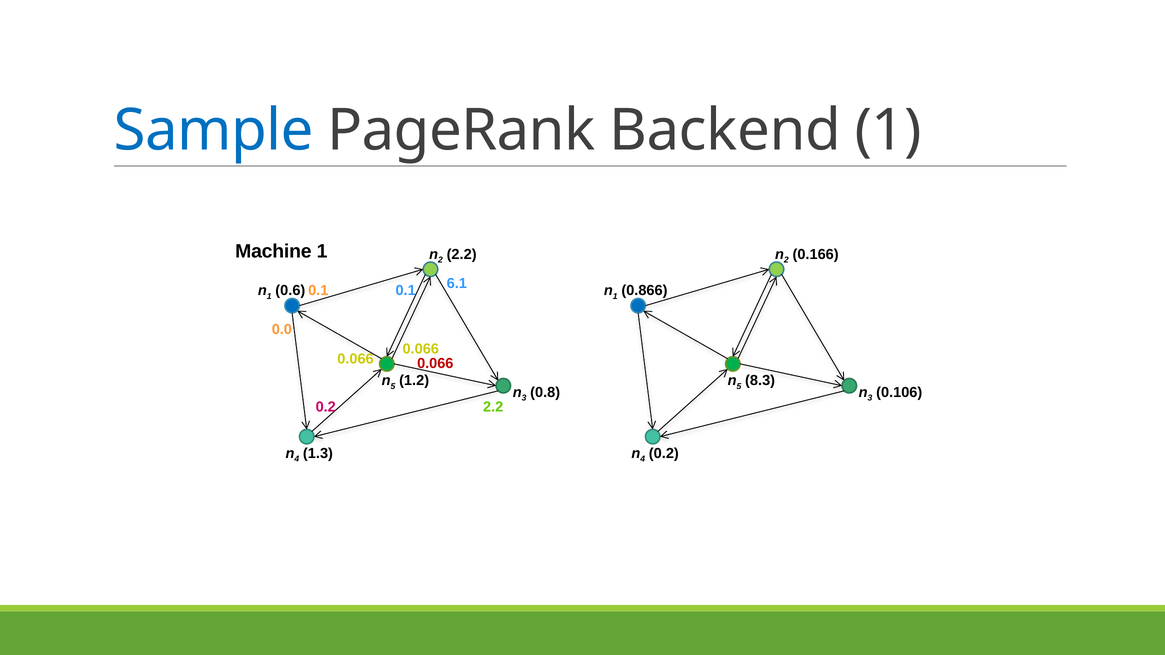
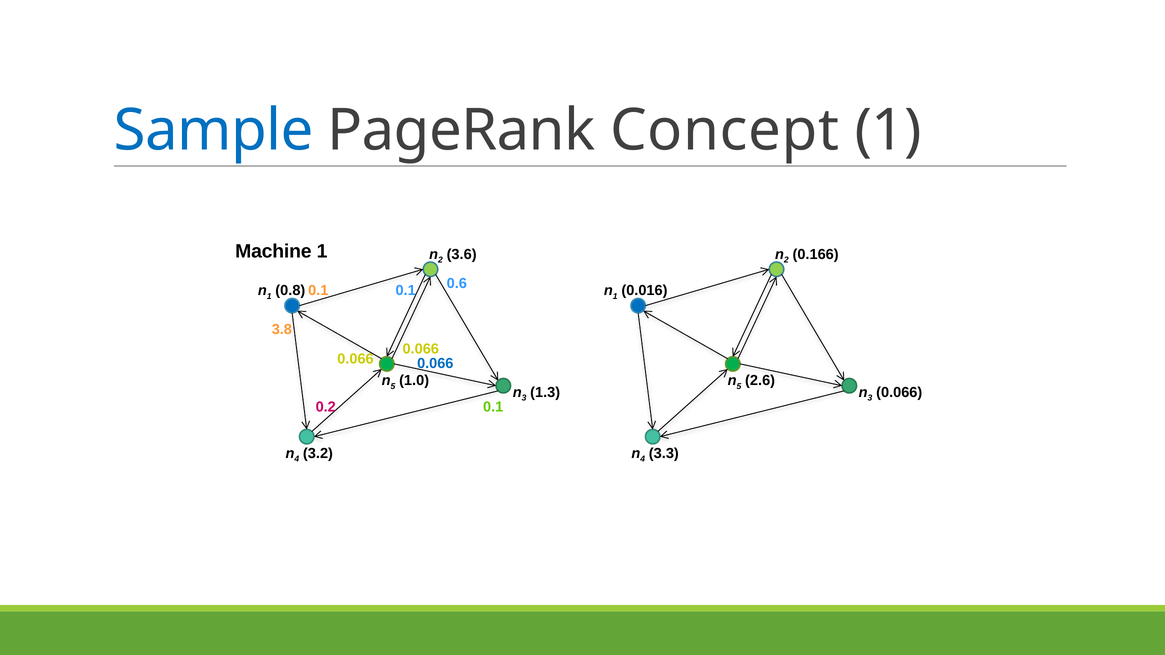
Backend: Backend -> Concept (725, 131)
2.2: 2.2 -> 3.6 (462, 254)
6.1: 6.1 -> 0.6 (457, 283)
0.6: 0.6 -> 0.8 (290, 291)
0.866: 0.866 -> 0.016 (644, 291)
0.0: 0.0 -> 3.8 (282, 330)
0.066 colour: red -> blue (435, 364)
1.2: 1.2 -> 1.0 (414, 381)
8.3: 8.3 -> 2.6 (760, 381)
0.8: 0.8 -> 1.3 (545, 393)
0.106: 0.106 -> 0.066 (899, 393)
0.2 2.2: 2.2 -> 0.1 (493, 407)
1.3: 1.3 -> 3.2 (318, 454)
0.2: 0.2 -> 3.3 (664, 454)
